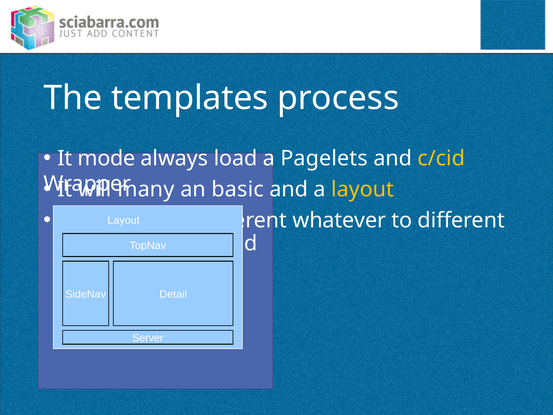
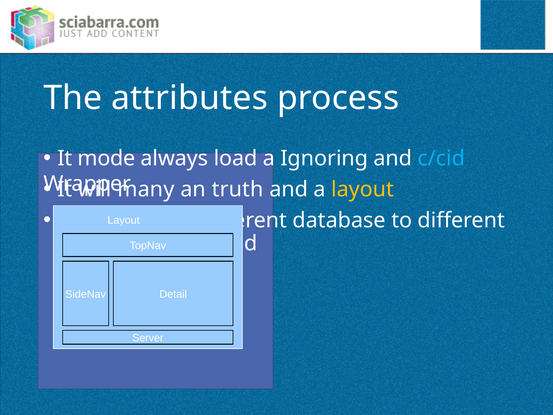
templates: templates -> attributes (190, 98)
Pagelets: Pagelets -> Ignoring (324, 158)
c/cid colour: yellow -> light blue (441, 158)
basic: basic -> truth (238, 189)
whatever: whatever -> database (339, 220)
